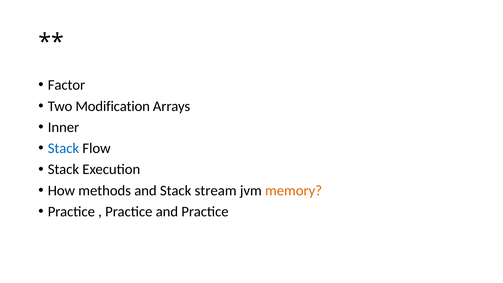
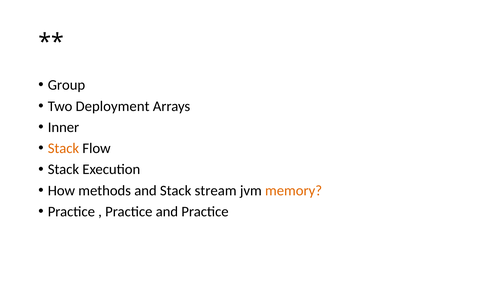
Factor: Factor -> Group (66, 85)
Modification: Modification -> Deployment (113, 106)
Stack colour: blue -> orange (63, 148)
